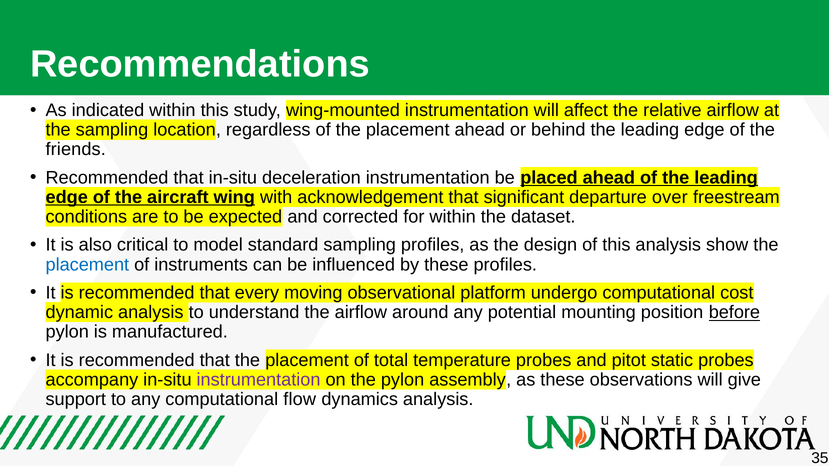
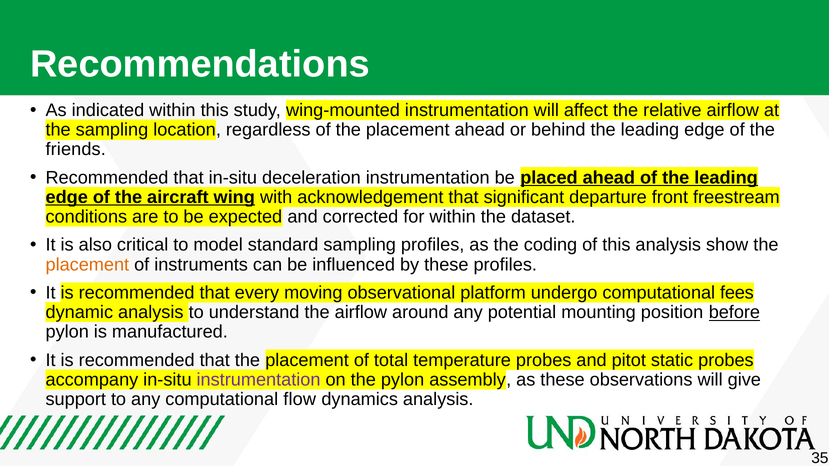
over: over -> front (670, 197)
design: design -> coding (551, 245)
placement colour: blue -> orange (87, 265)
cost: cost -> fees (737, 293)
